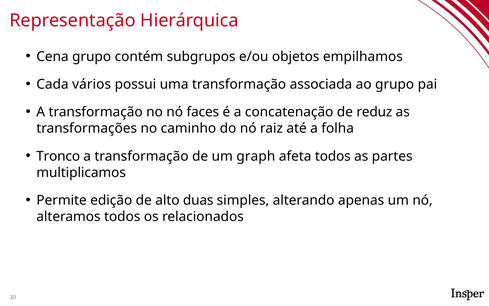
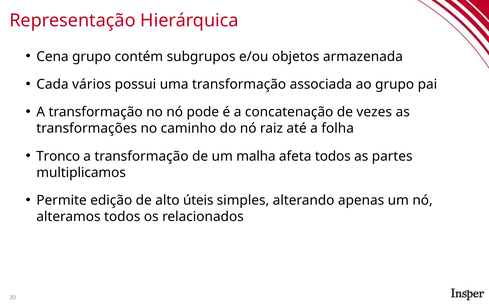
empilhamos: empilhamos -> armazenada (363, 56)
faces: faces -> pode (203, 112)
reduz: reduz -> vezes (374, 112)
graph: graph -> malha (256, 156)
duas: duas -> úteis (198, 200)
